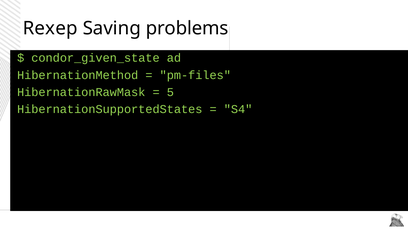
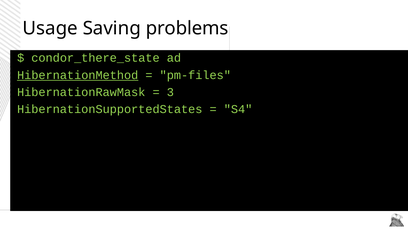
Rexep: Rexep -> Usage (50, 28)
condor_given_state: condor_given_state -> condor_there_state (95, 58)
HibernationMethod underline: none -> present (78, 75)
5: 5 -> 3 (170, 92)
